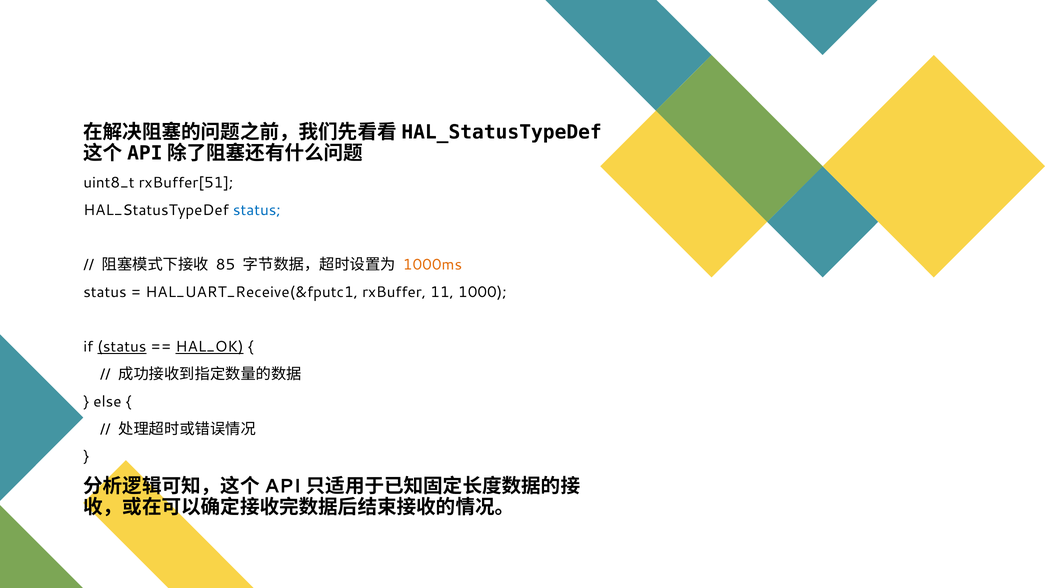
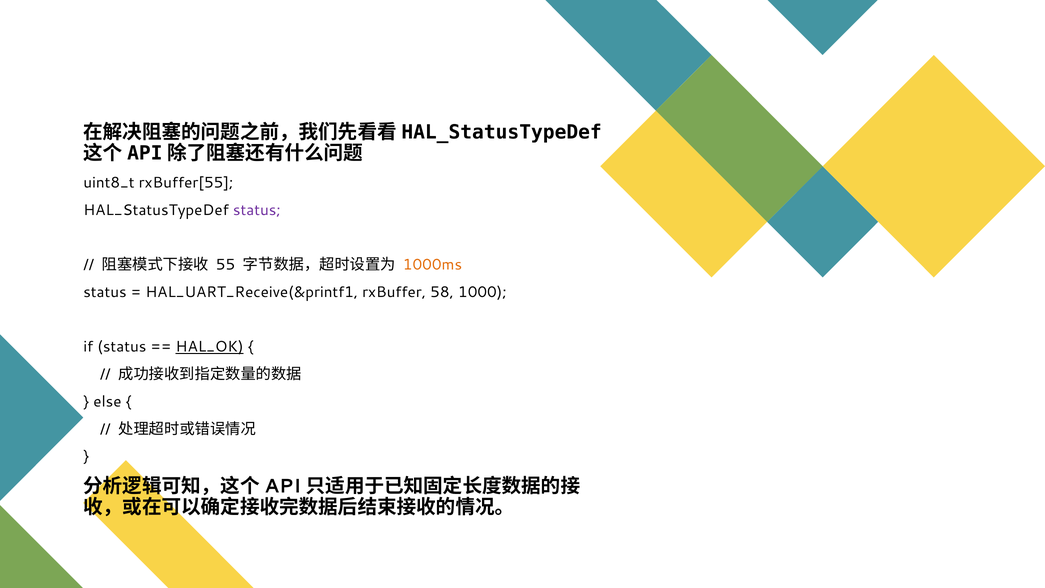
rxBuffer[51: rxBuffer[51 -> rxBuffer[55 (186, 183)
status colour: blue -> purple (257, 210)
85: 85 -> 55 (226, 265)
HAL_UART_Receive(&fputc1: HAL_UART_Receive(&fputc1 -> HAL_UART_Receive(&printf1 (252, 292)
11: 11 -> 58 (442, 292)
status underline: present -> none (122, 347)
